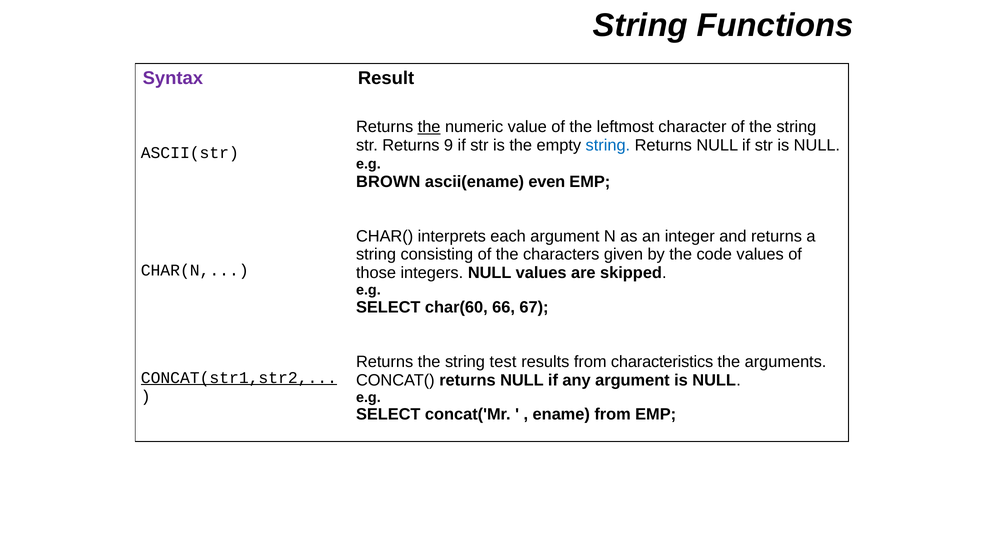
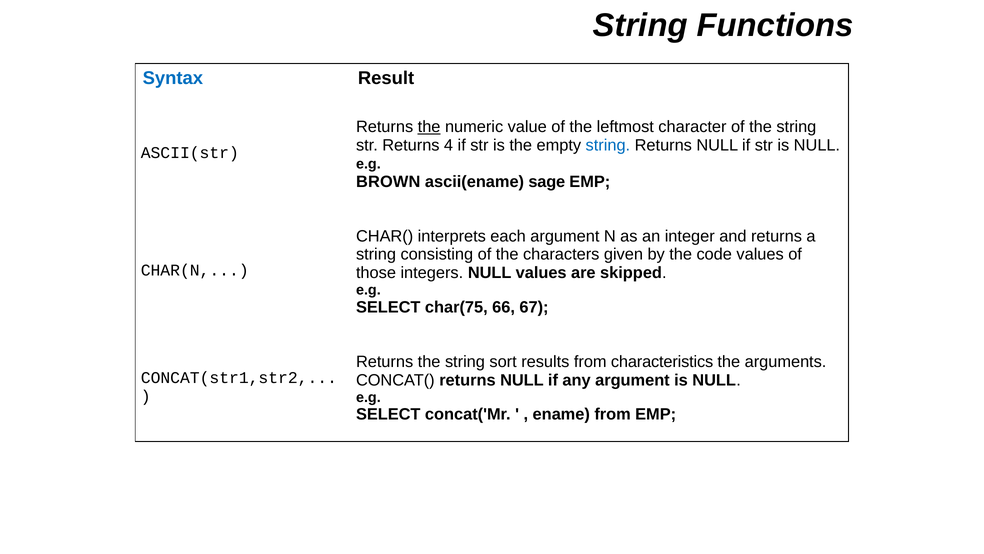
Syntax colour: purple -> blue (173, 78)
9: 9 -> 4 (449, 145)
even: even -> sage (547, 181)
char(60: char(60 -> char(75 (456, 307)
test: test -> sort (503, 362)
CONCAT(str1,str2 underline: present -> none (239, 377)
